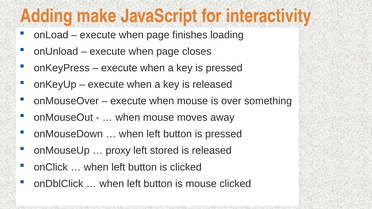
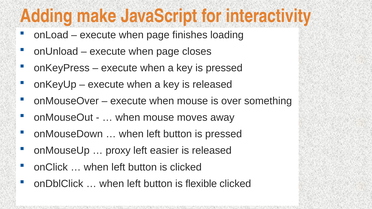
stored: stored -> easier (164, 151)
is mouse: mouse -> flexible (201, 184)
